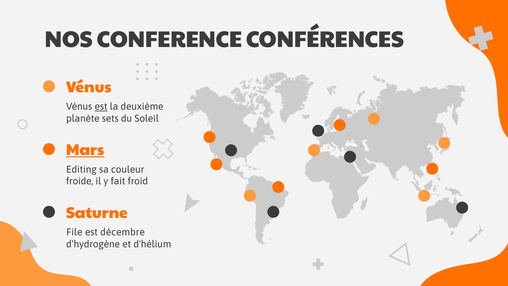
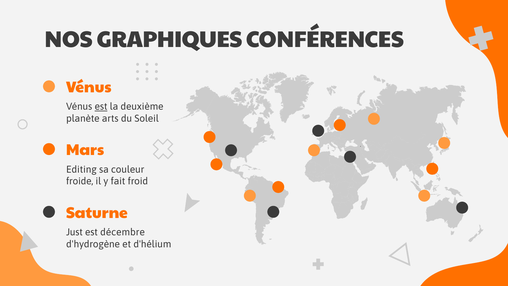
CONFERENCE: CONFERENCE -> GRAPHIQUES (170, 40)
sets: sets -> arts (110, 118)
Mars underline: present -> none (85, 150)
File: File -> Just (74, 232)
